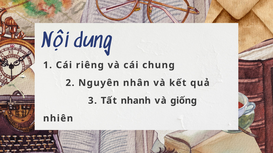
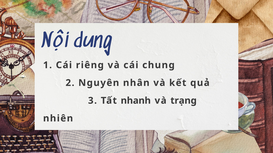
giống: giống -> trạng (184, 101)
